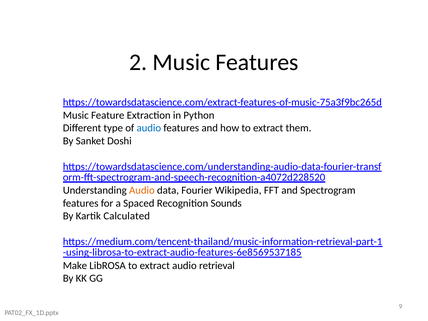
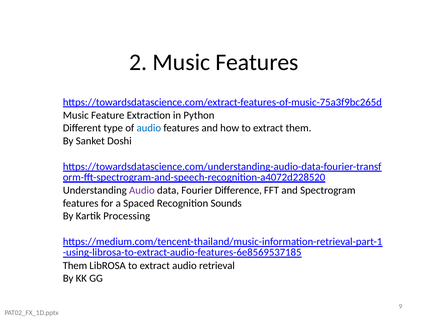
Audio colour: orange -> purple (142, 190)
Wikipedia: Wikipedia -> Difference (238, 190)
Calculated: Calculated -> Processing (127, 216)
Make: Make -> Them (75, 266)
